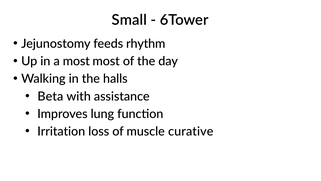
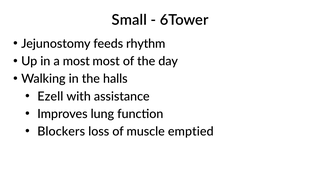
Beta: Beta -> Ezell (50, 96)
Irritation: Irritation -> Blockers (61, 131)
curative: curative -> emptied (191, 131)
